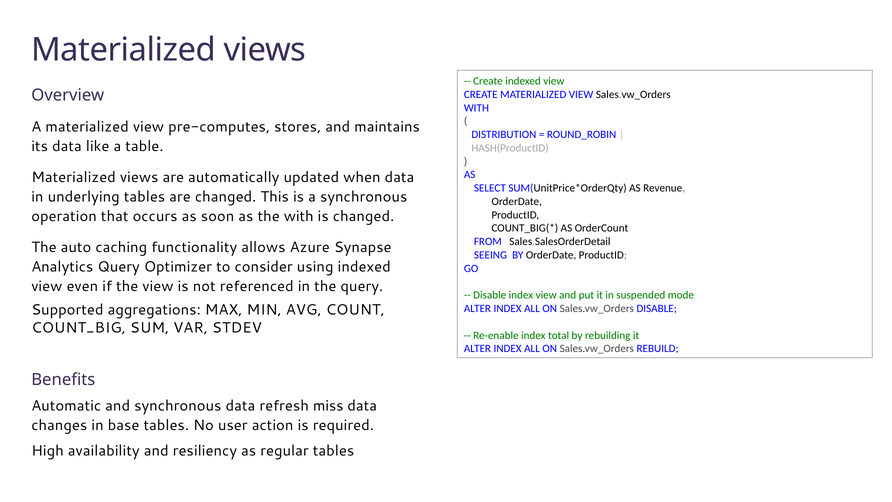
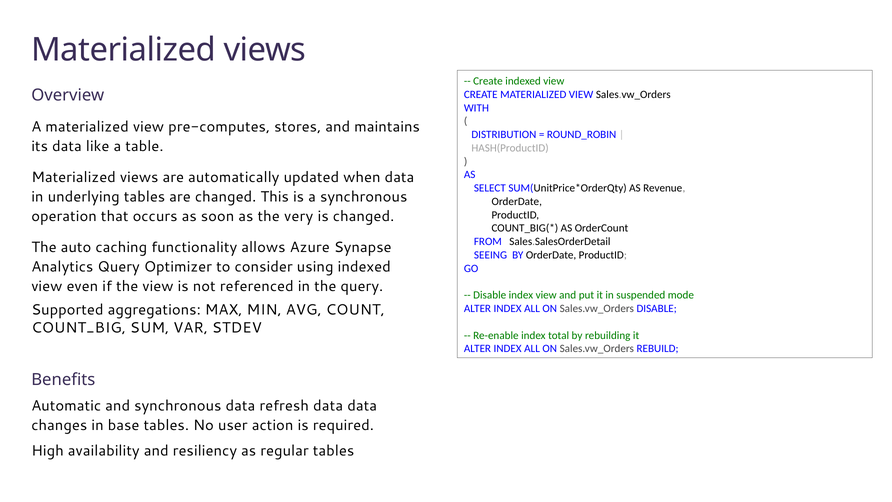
the with: with -> very (299, 216)
refresh miss: miss -> data (328, 406)
